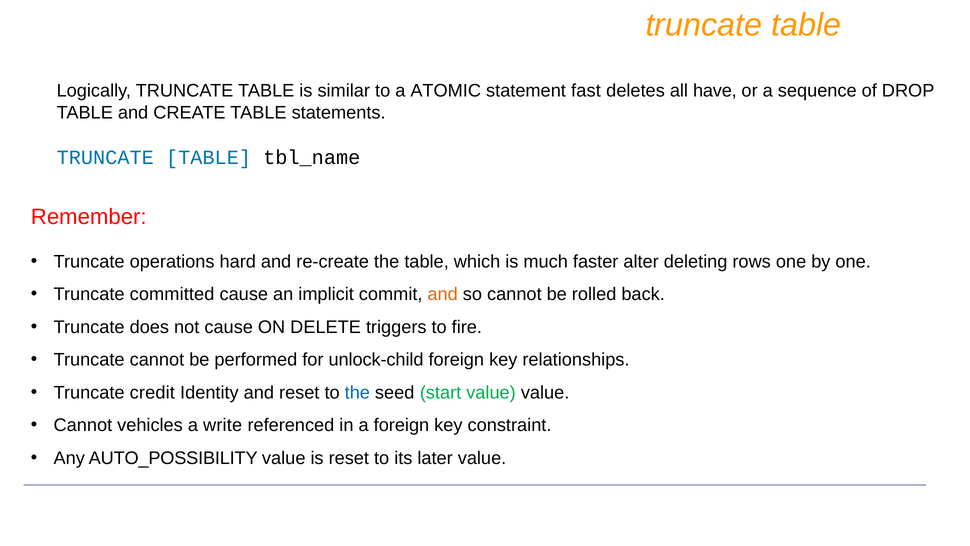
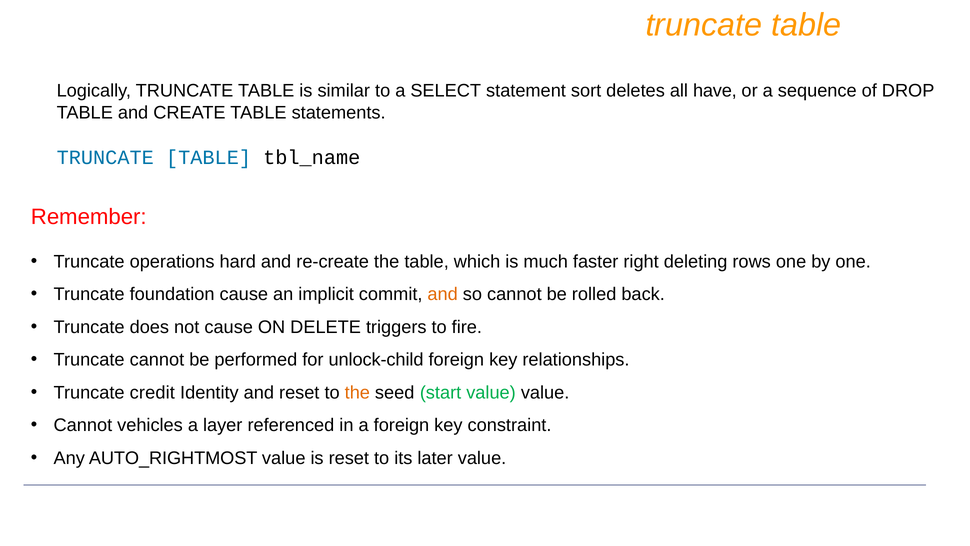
ATOMIC: ATOMIC -> SELECT (446, 91)
fast: fast -> sort (586, 91)
alter: alter -> right (641, 261)
committed: committed -> foundation (172, 294)
the colour: blue -> orange (357, 392)
write: write -> layer (223, 425)
AUTO_POSSIBILITY: AUTO_POSSIBILITY -> AUTO_RIGHTMOST (173, 458)
